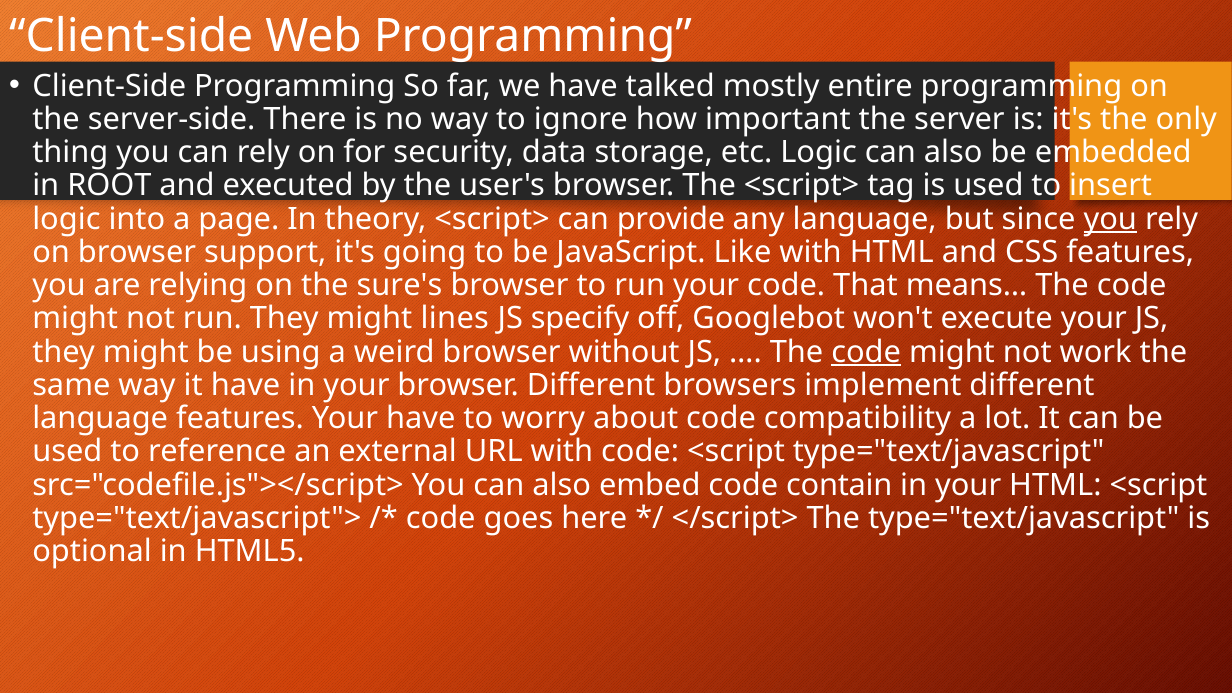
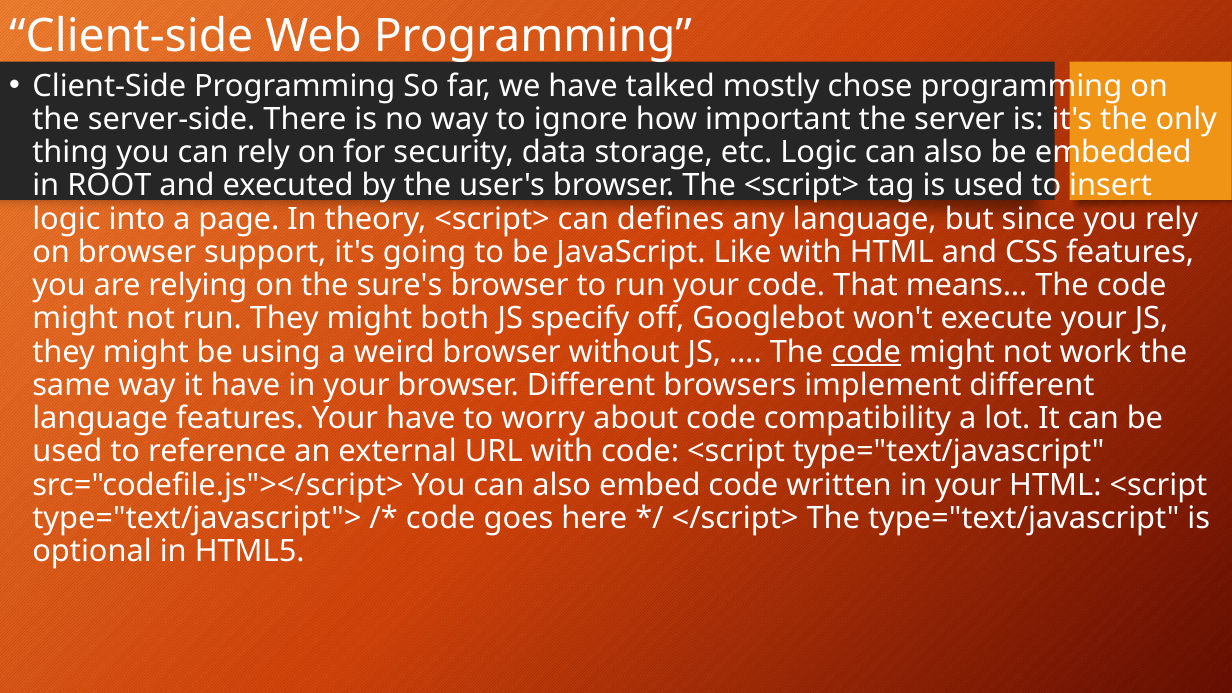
entire: entire -> chose (870, 86)
provide: provide -> defines (671, 219)
you underline: present -> none (1110, 219)
lines: lines -> both (455, 319)
contain: contain -> written (839, 485)
